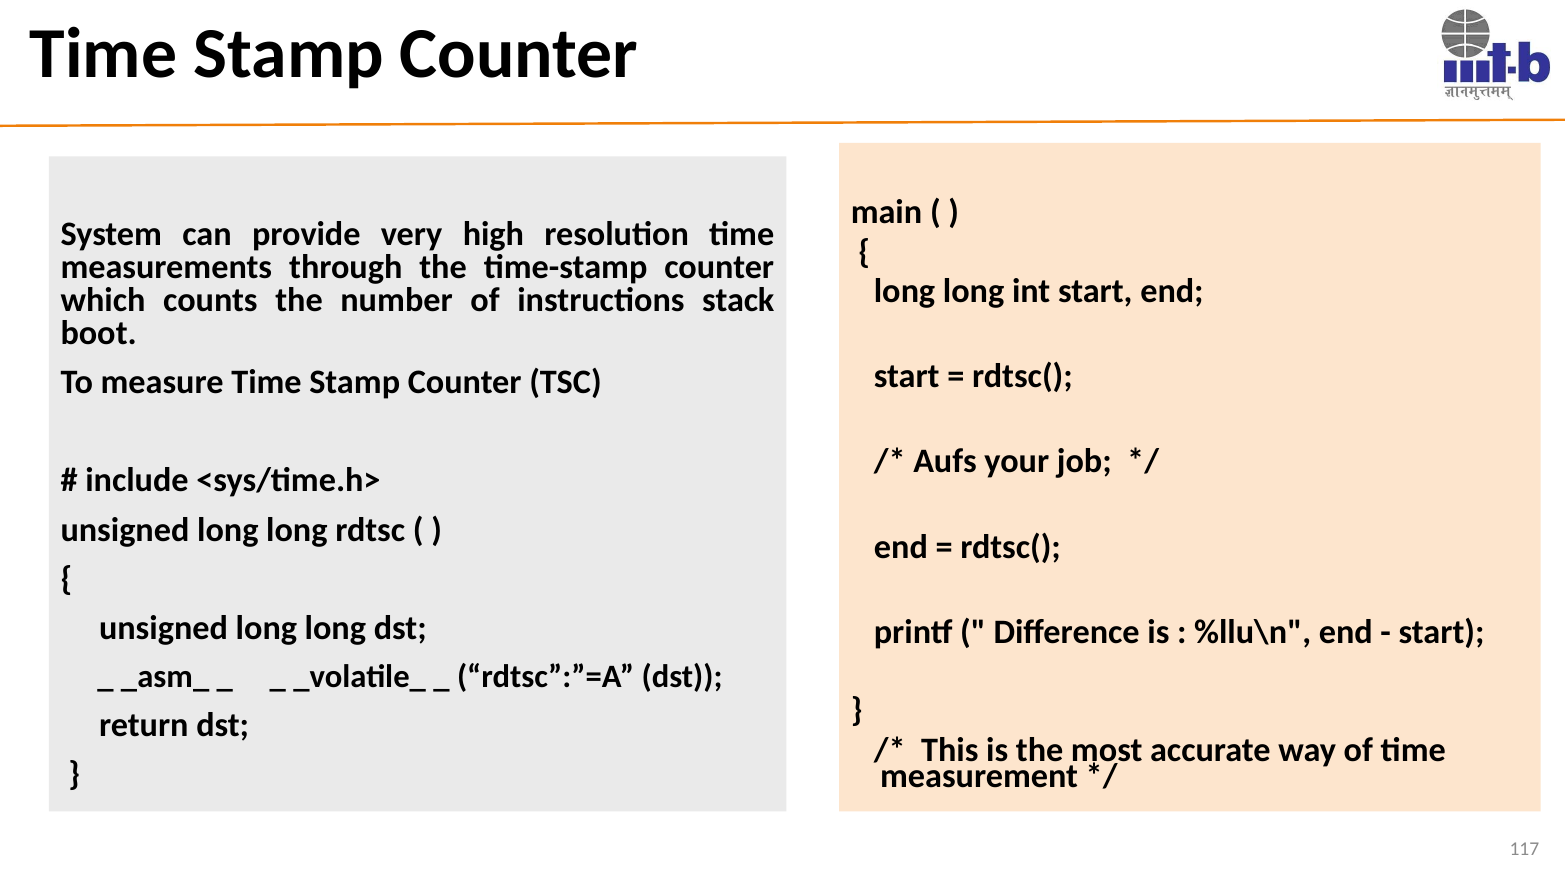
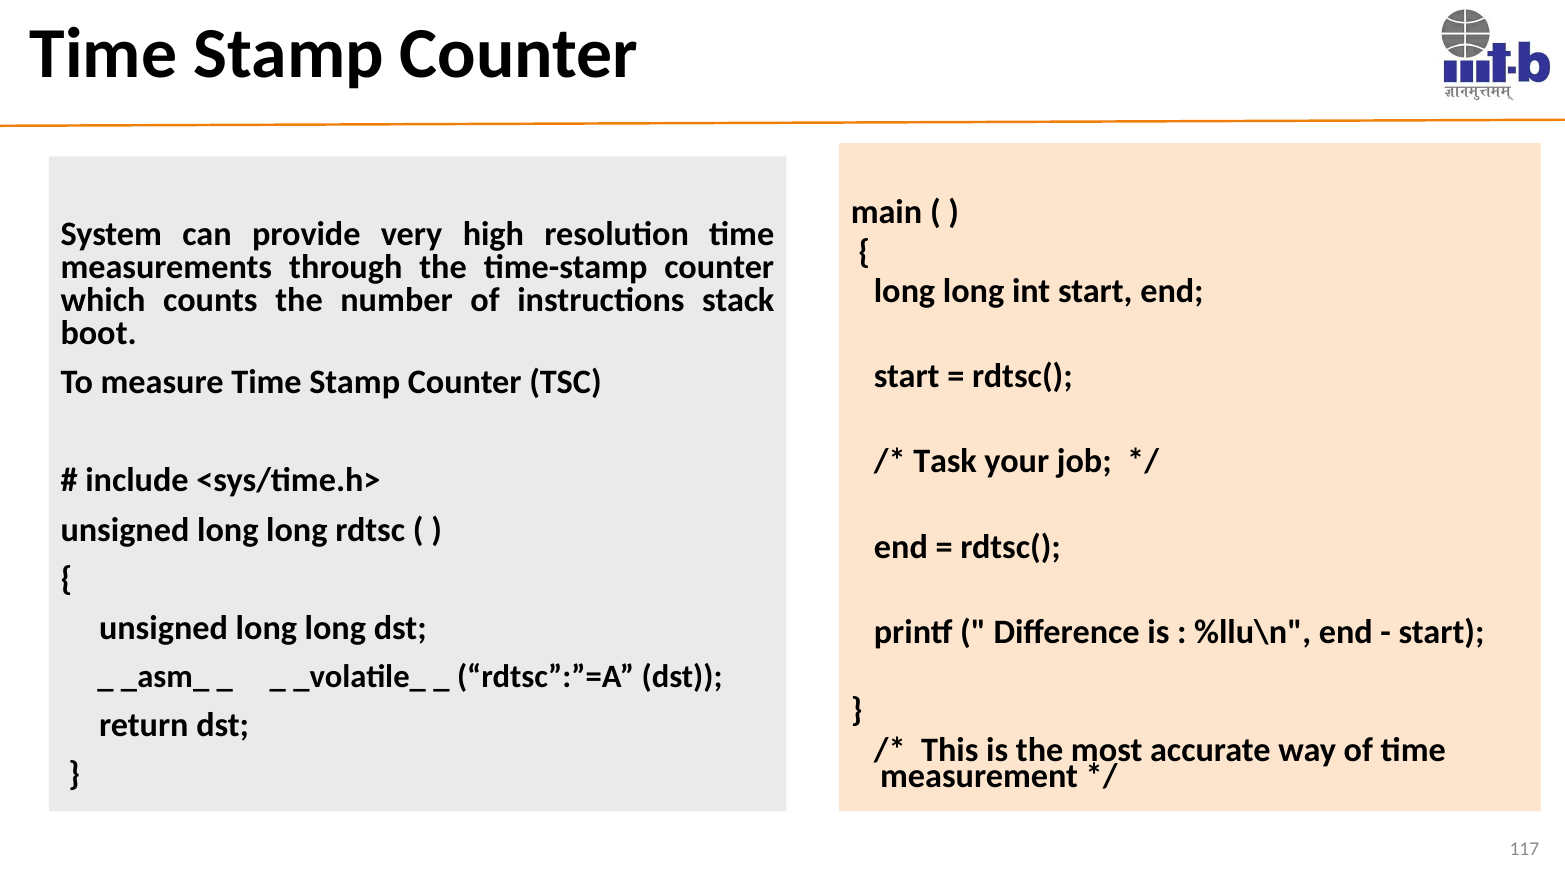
Aufs: Aufs -> Task (945, 462)
